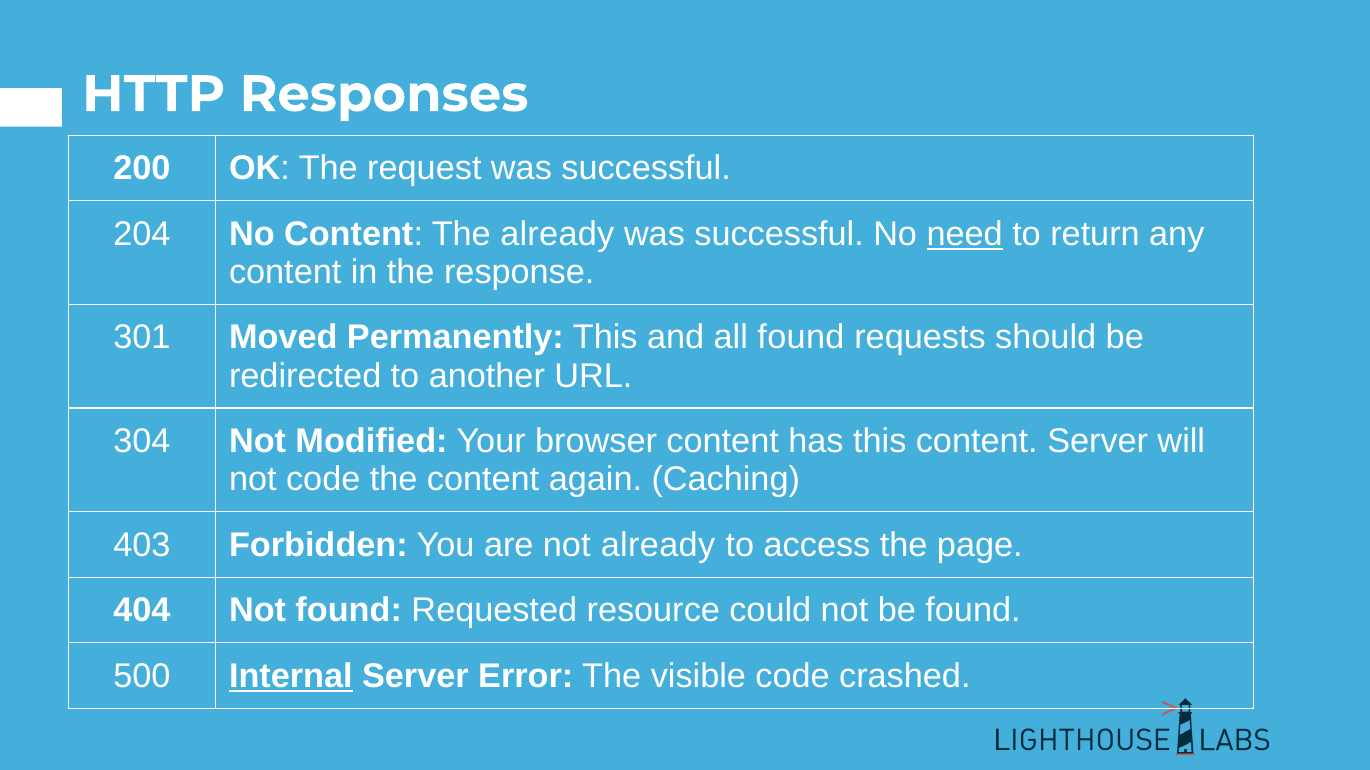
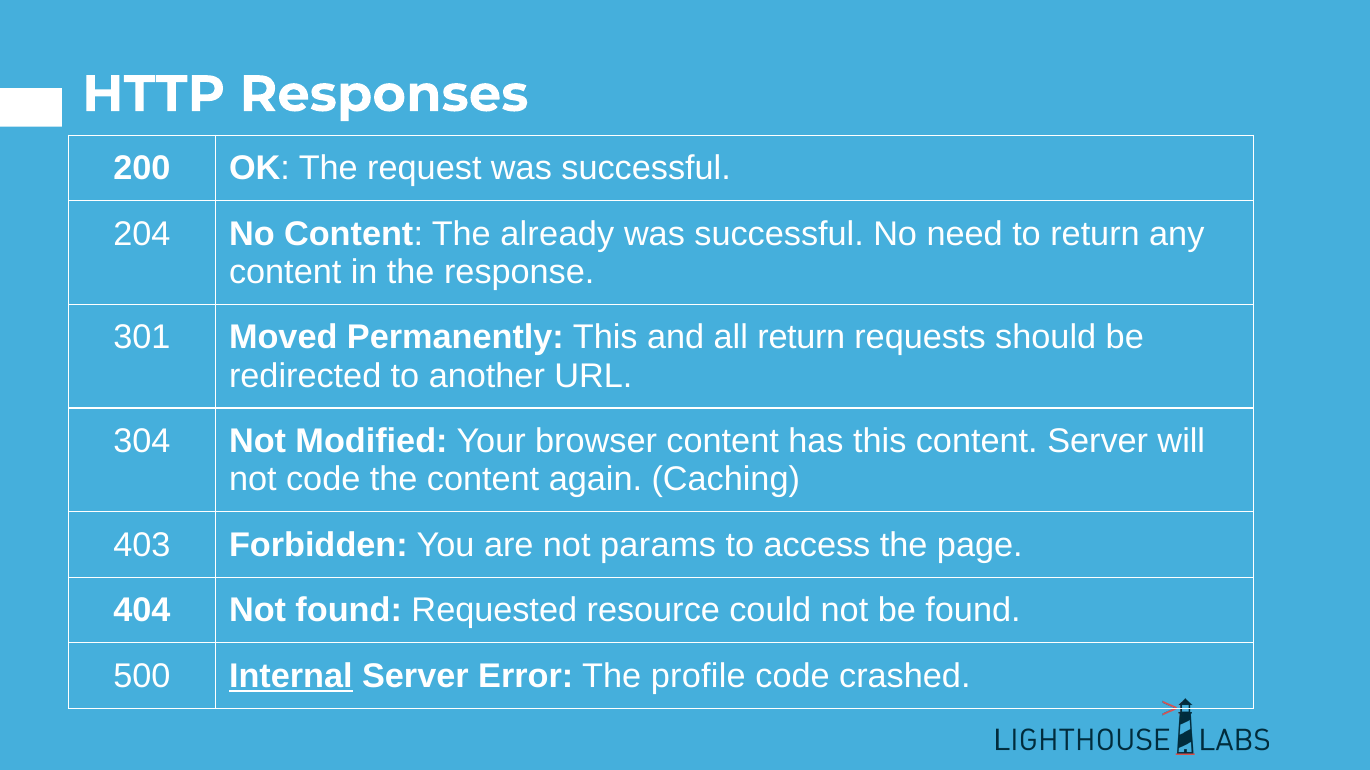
need underline: present -> none (965, 234)
all found: found -> return (801, 338)
not already: already -> params (658, 545)
visible: visible -> profile (698, 677)
